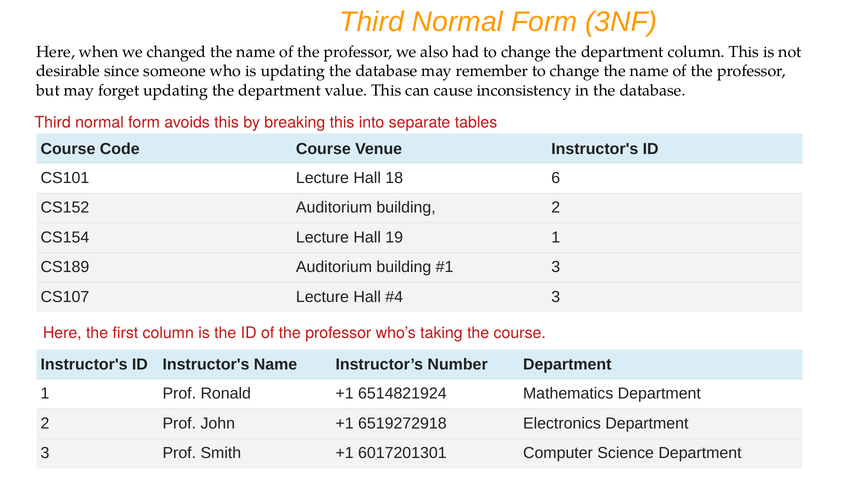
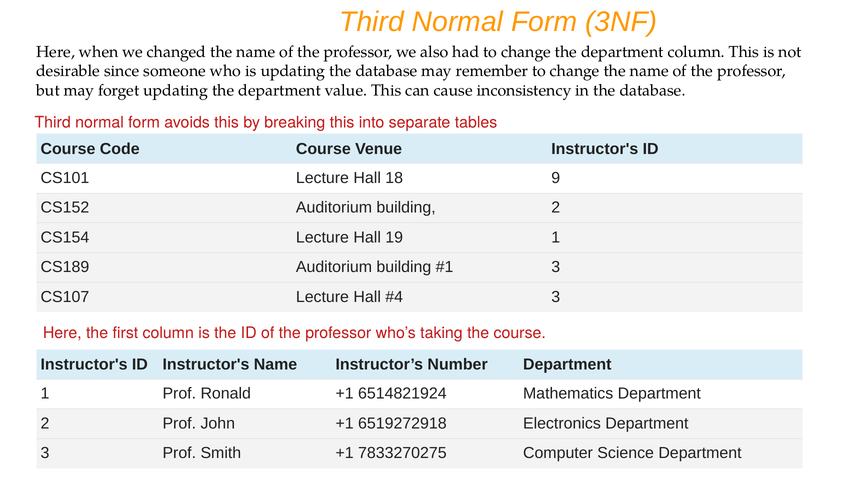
6: 6 -> 9 (556, 178)
6017201301: 6017201301 -> 7833270275 (402, 453)
